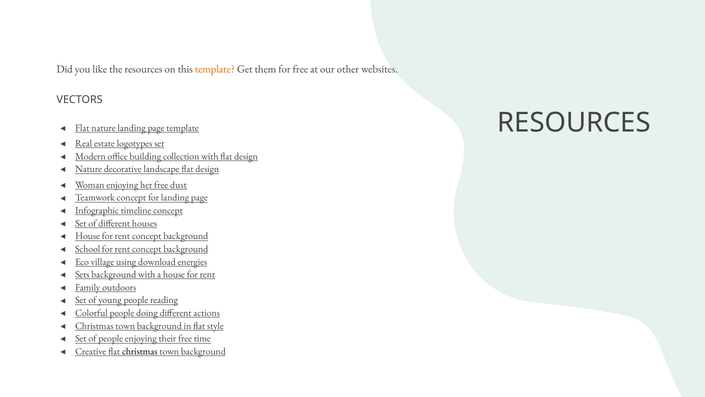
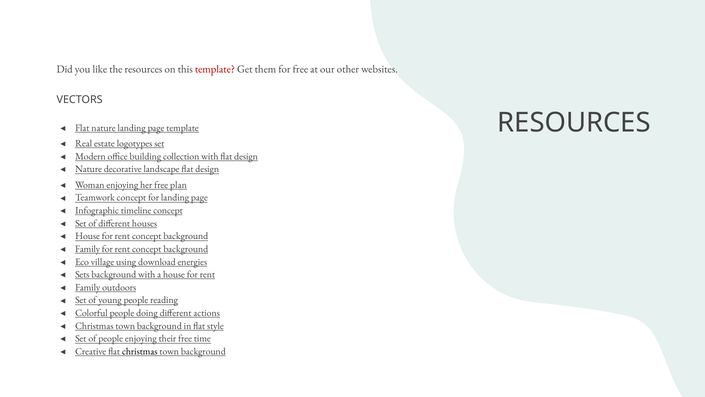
template colour: orange -> red (215, 69)
dust: dust -> plan (178, 185)
School: School -> Family (88, 249)
